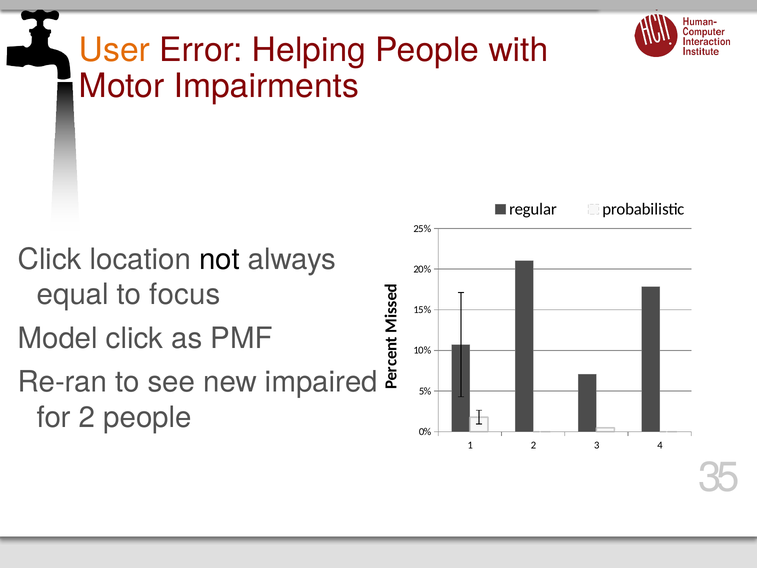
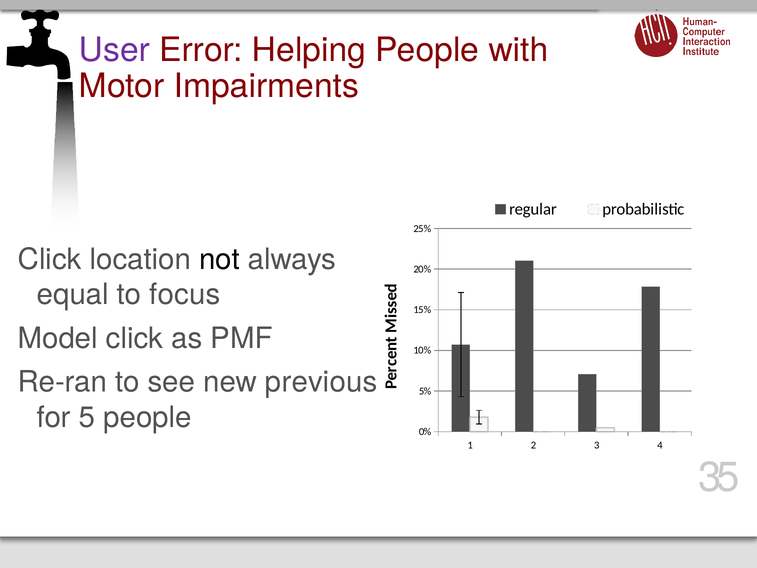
User colour: orange -> purple (114, 50)
impaired: impaired -> previous (321, 382)
for 2: 2 -> 5 (87, 417)
